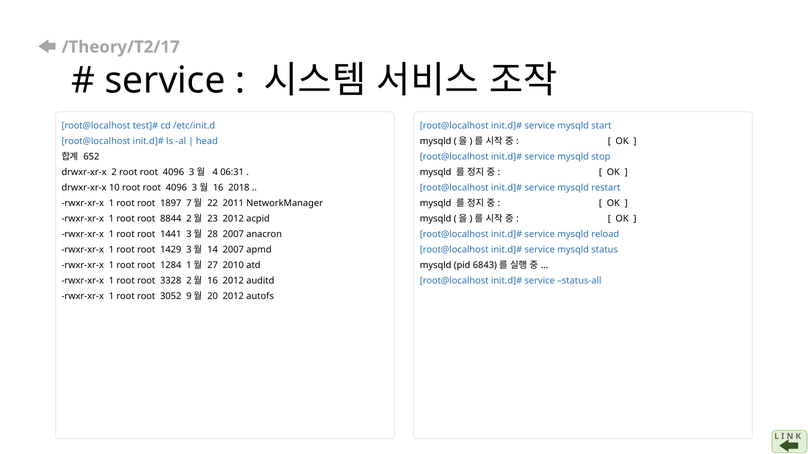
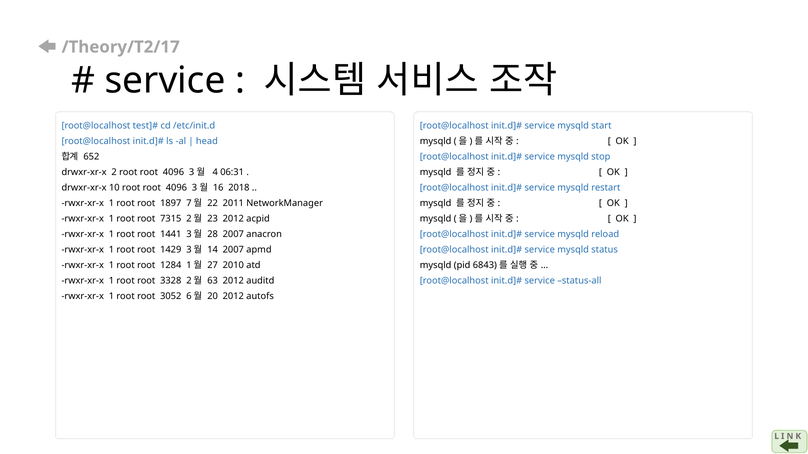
8844: 8844 -> 7315 (171, 219)
16: 16 -> 63 (213, 281)
9: 9 -> 6 (189, 297)
